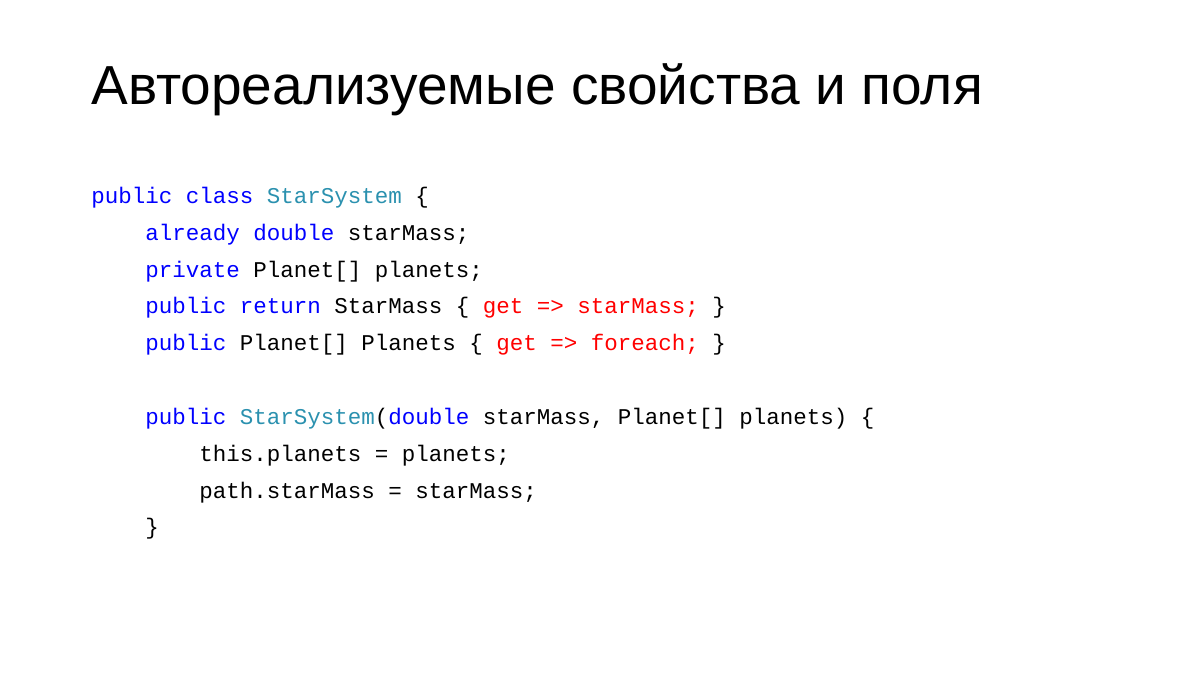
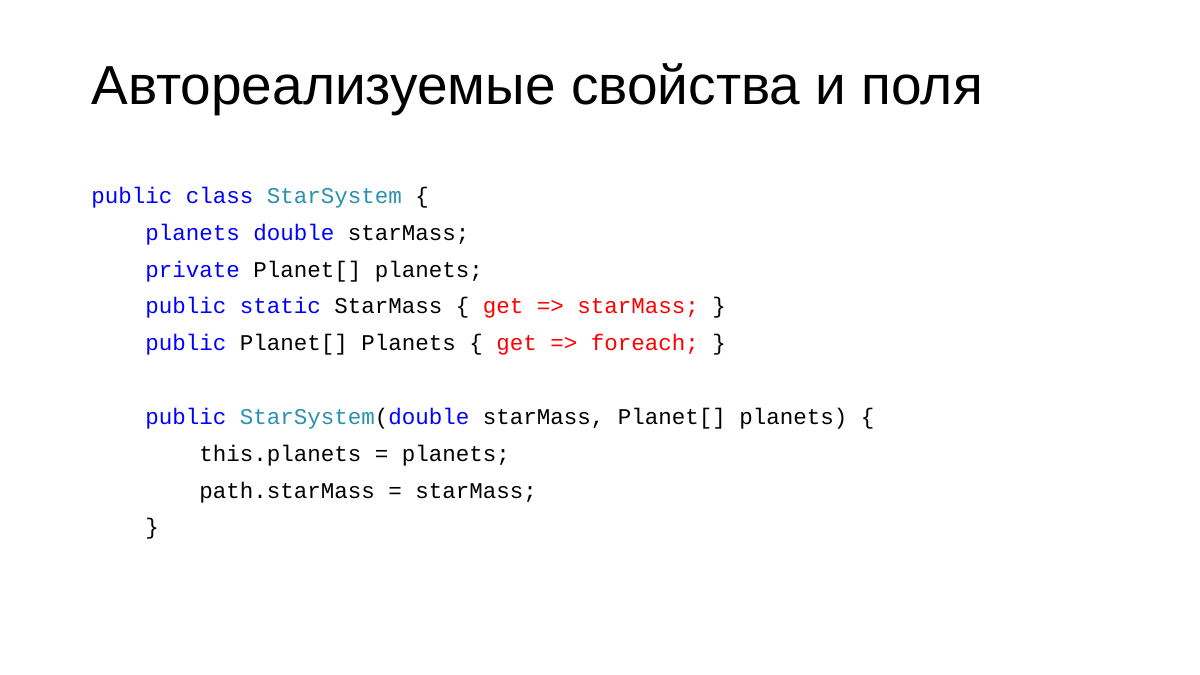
already: already -> planets (193, 233)
return: return -> static (280, 307)
